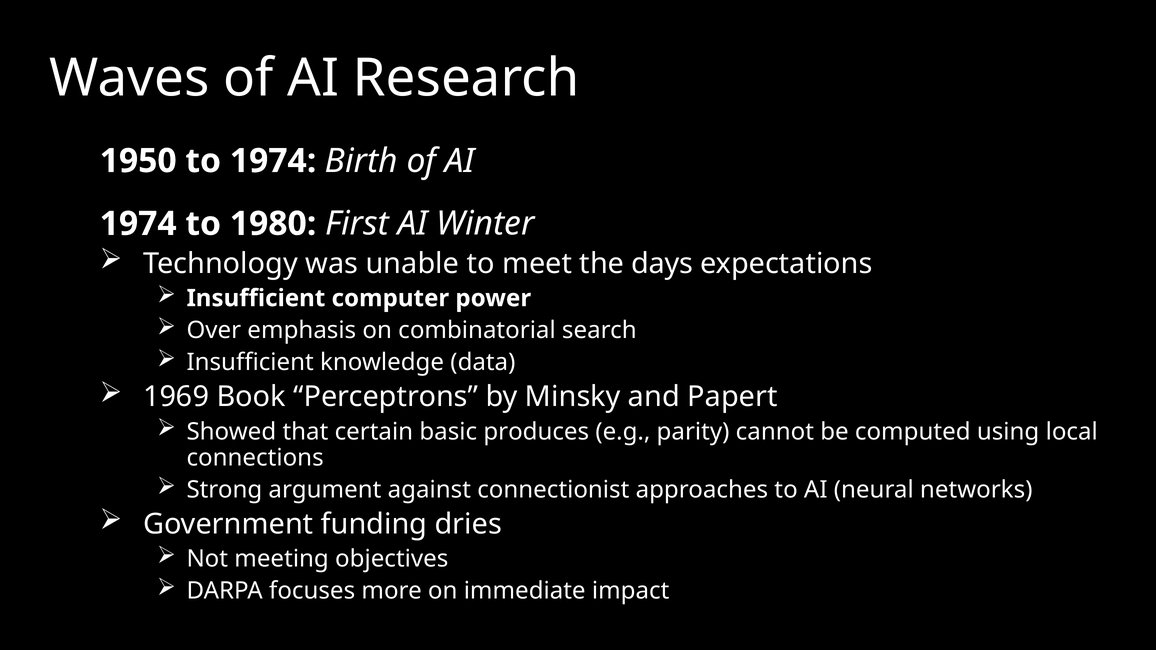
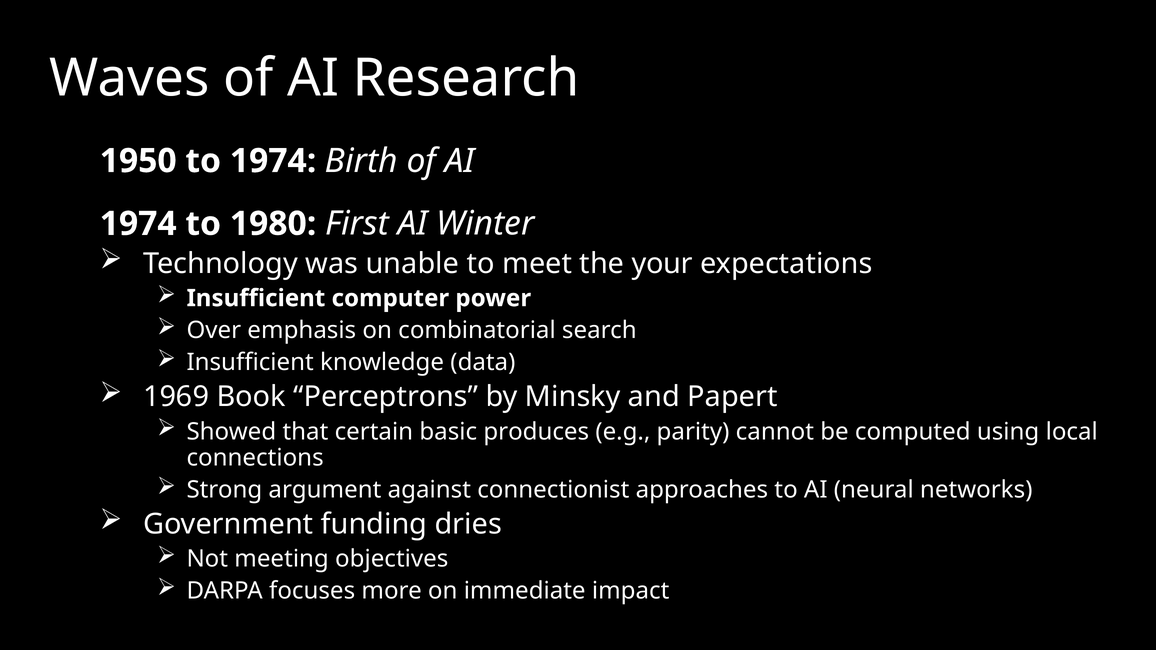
days: days -> your (662, 264)
